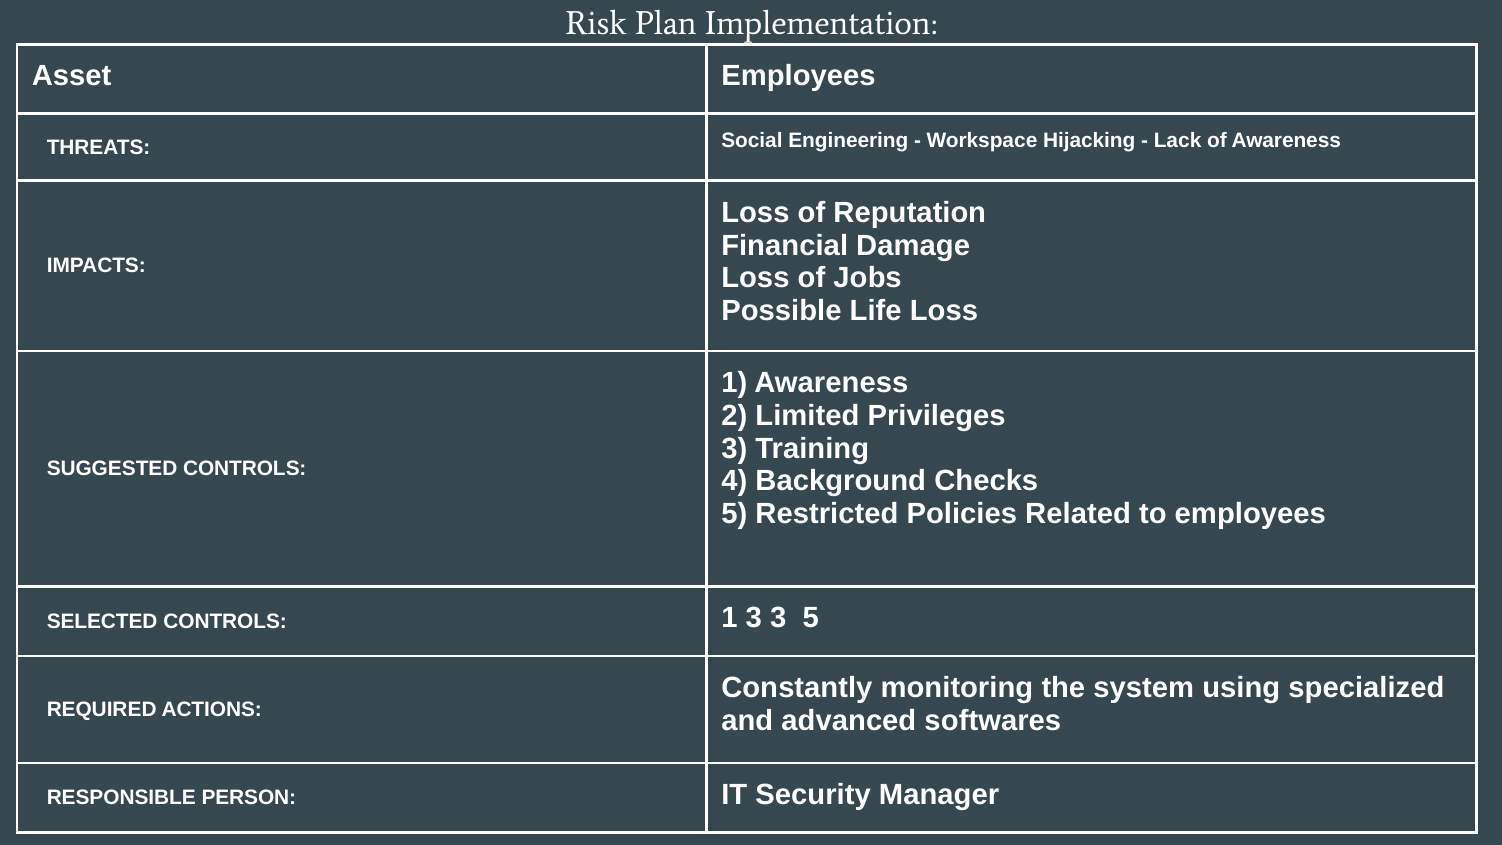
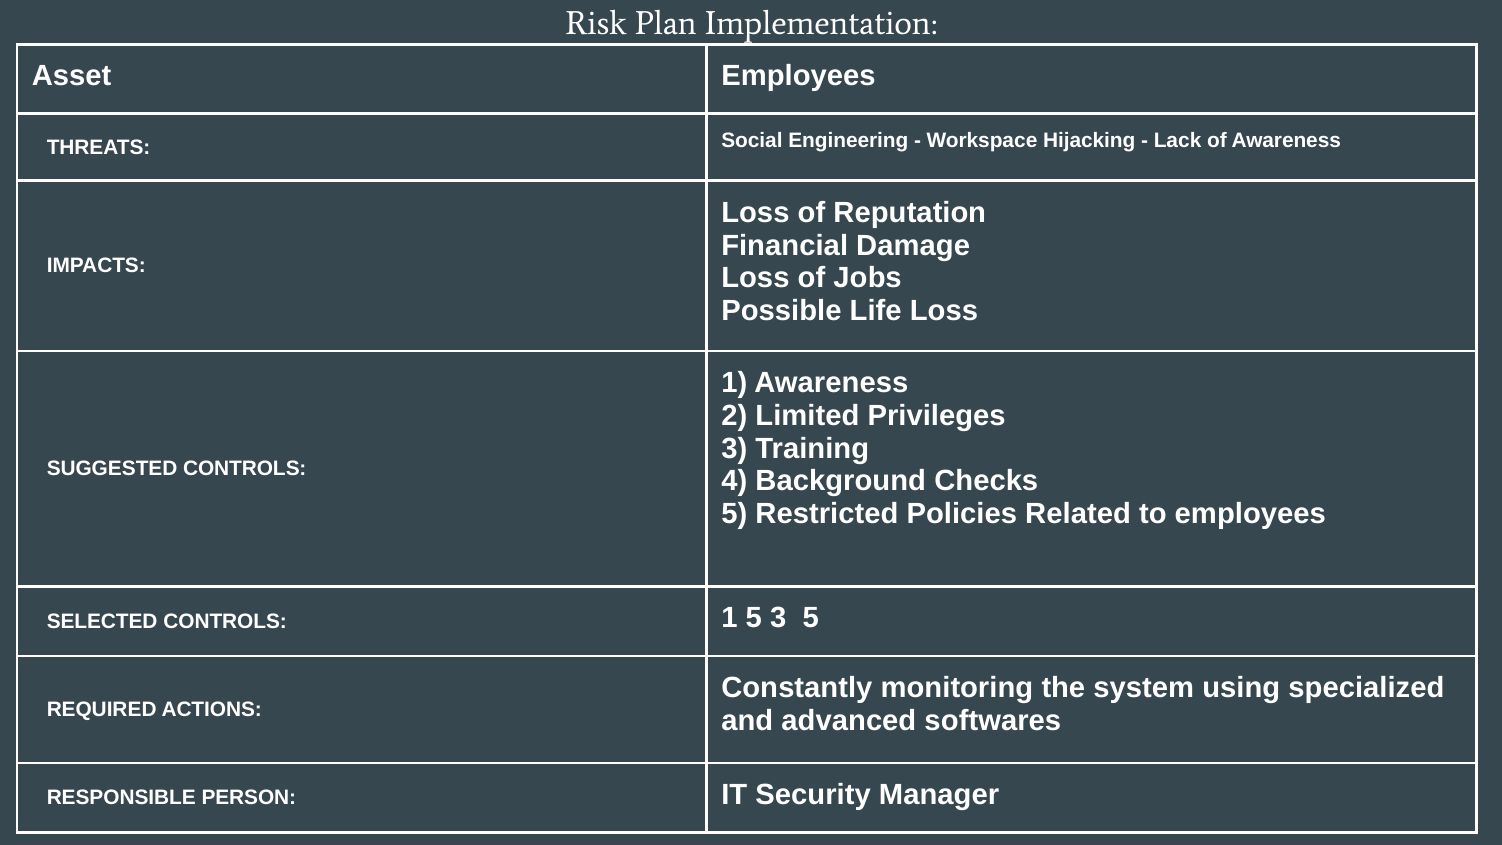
1 3: 3 -> 5 (754, 618)
